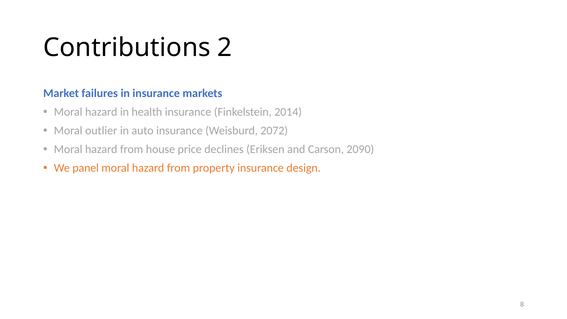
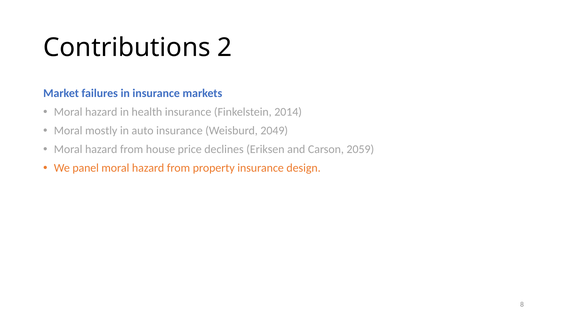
outlier: outlier -> mostly (101, 131)
2072: 2072 -> 2049 (274, 131)
2090: 2090 -> 2059 (360, 149)
